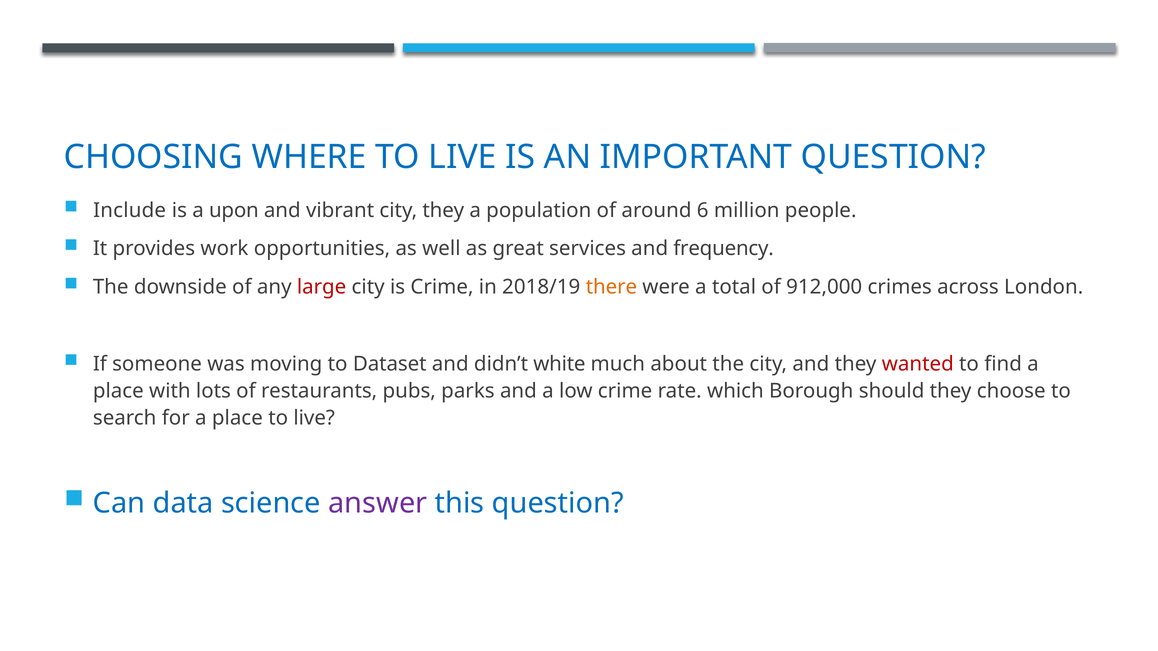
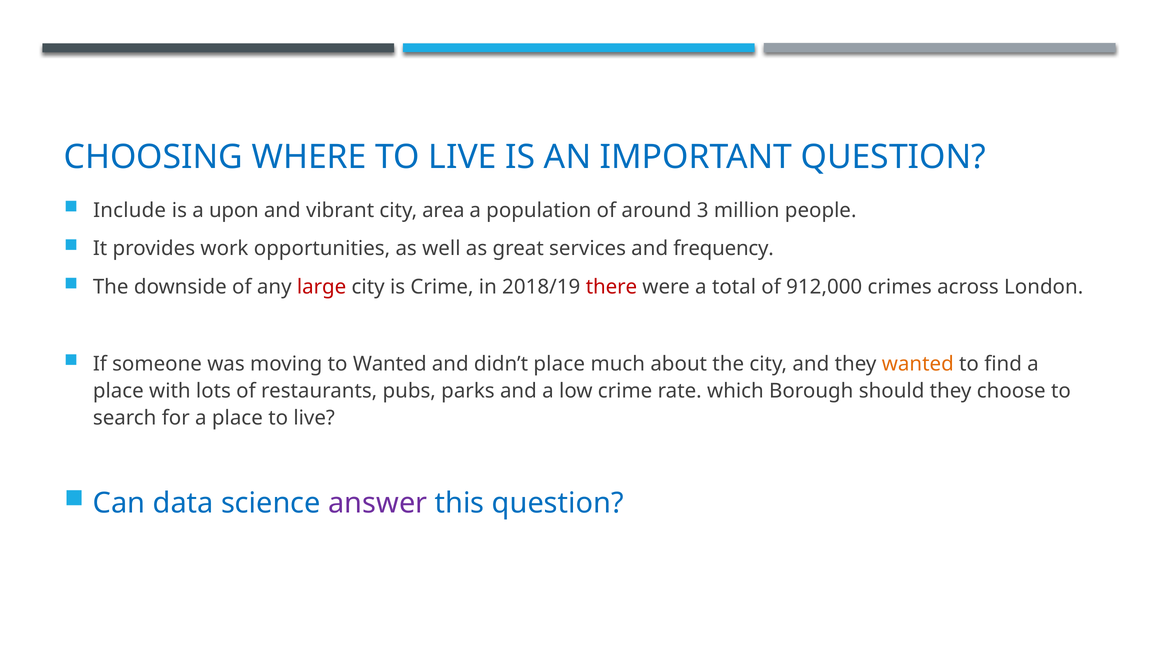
city they: they -> area (443, 210)
6: 6 -> 3 (703, 210)
there colour: orange -> red (611, 287)
to Dataset: Dataset -> Wanted (390, 364)
didn’t white: white -> place (559, 364)
wanted colour: red -> orange (918, 364)
